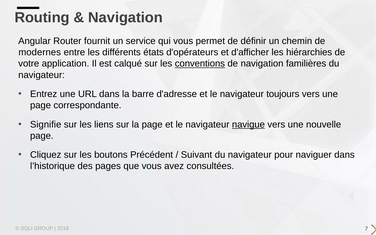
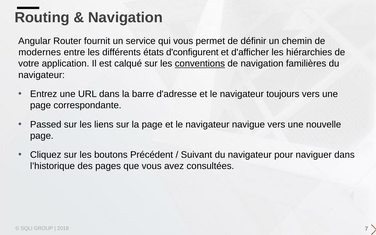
d'opérateurs: d'opérateurs -> d'configurent (192, 52)
Signifie: Signifie -> Passed (46, 124)
navigue underline: present -> none (248, 124)
